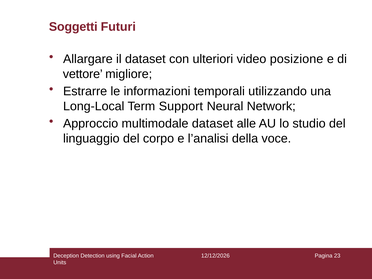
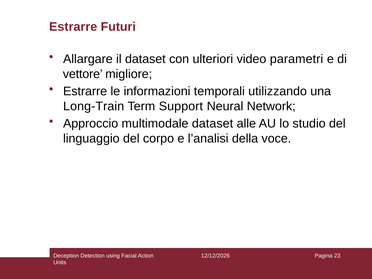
Soggetti: Soggetti -> Estrarre (73, 27)
posizione: posizione -> parametri (297, 59)
Long-Local: Long-Local -> Long-Train (94, 106)
